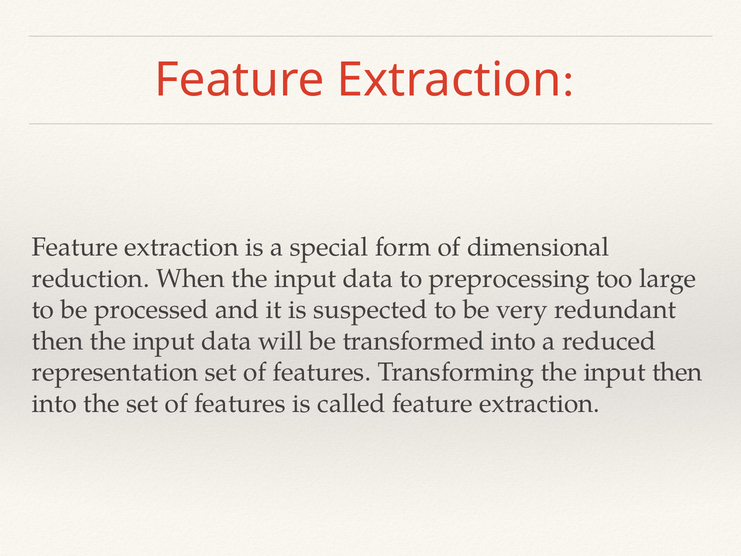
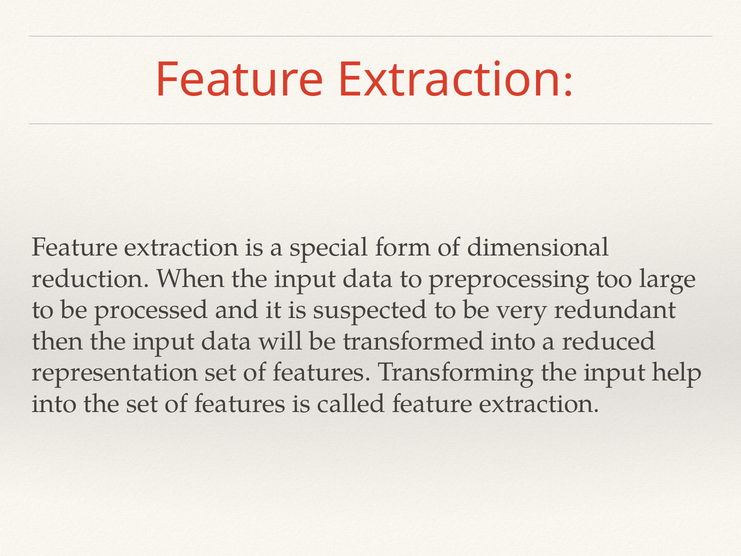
input then: then -> help (677, 372)
